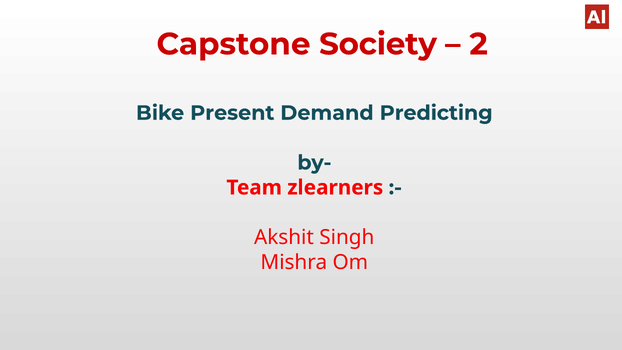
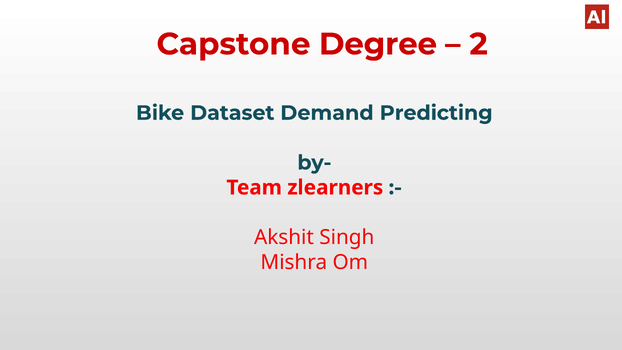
Society: Society -> Degree (378, 44)
Present: Present -> Dataset (232, 113)
